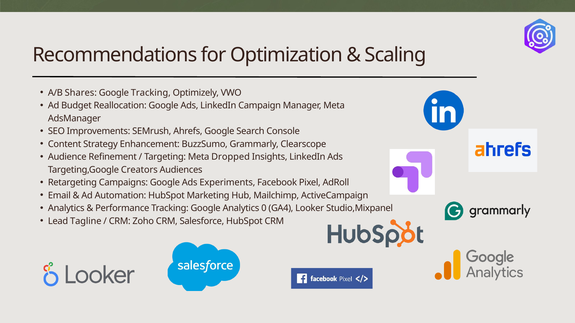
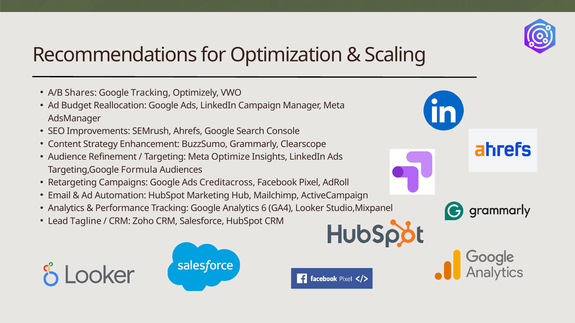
Dropped: Dropped -> Optimize (231, 157)
Creators: Creators -> Formula (139, 170)
Experiments: Experiments -> Creditacross (227, 183)
0: 0 -> 6 (264, 209)
